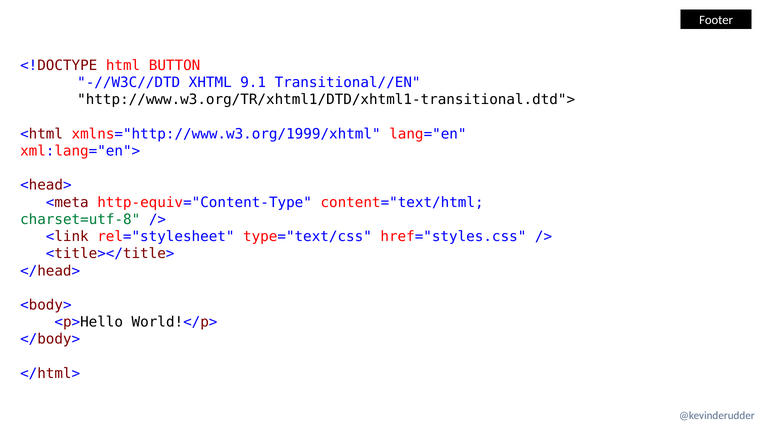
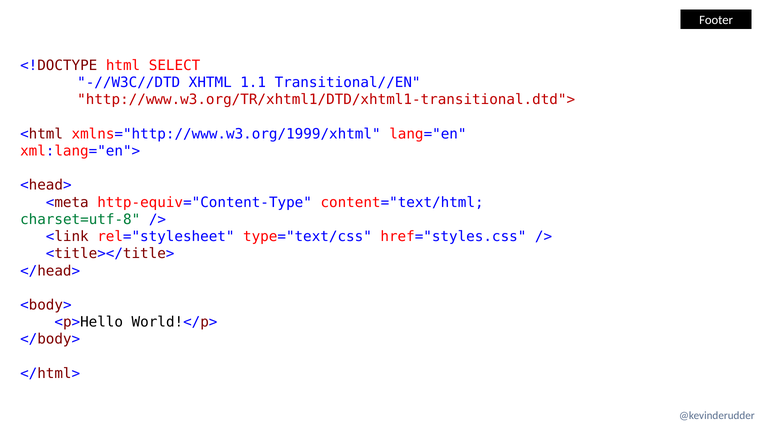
BUTTON: BUTTON -> SELECT (175, 65)
9.1: 9.1 -> 1.1 (253, 82)
http://www.w3.org/TR/xhtml1/DTD/xhtml1-transitional.dtd"> colour: black -> red (326, 100)
